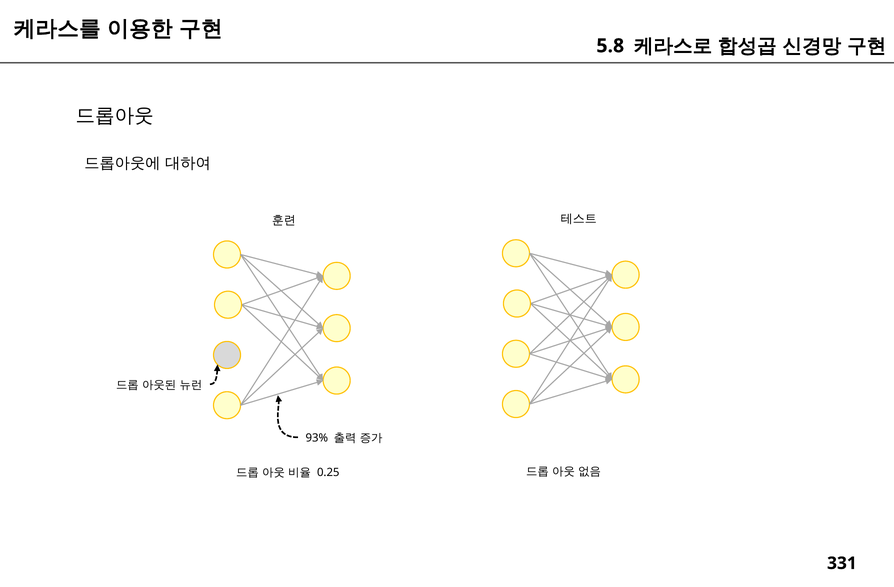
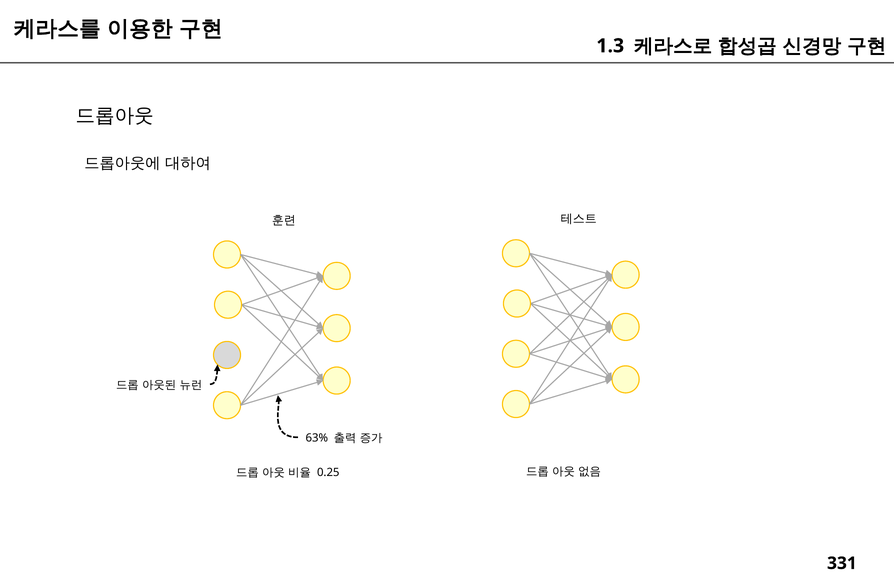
5.8: 5.8 -> 1.3 (610, 46)
93%: 93% -> 63% (317, 438)
